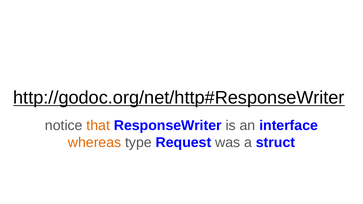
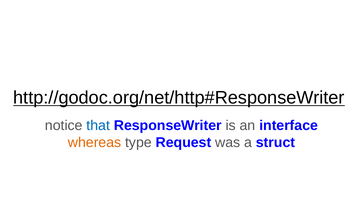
that colour: orange -> blue (98, 126)
